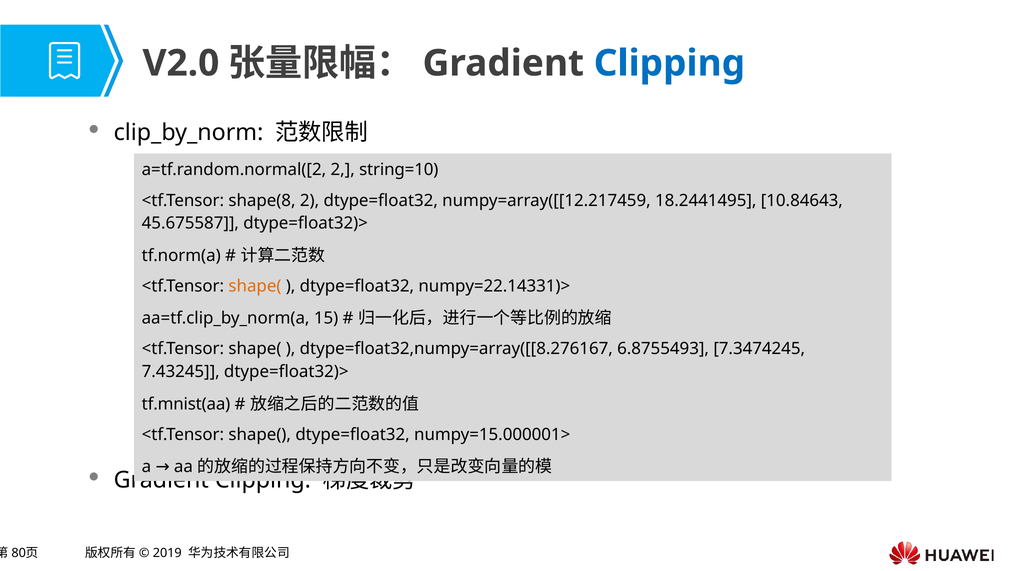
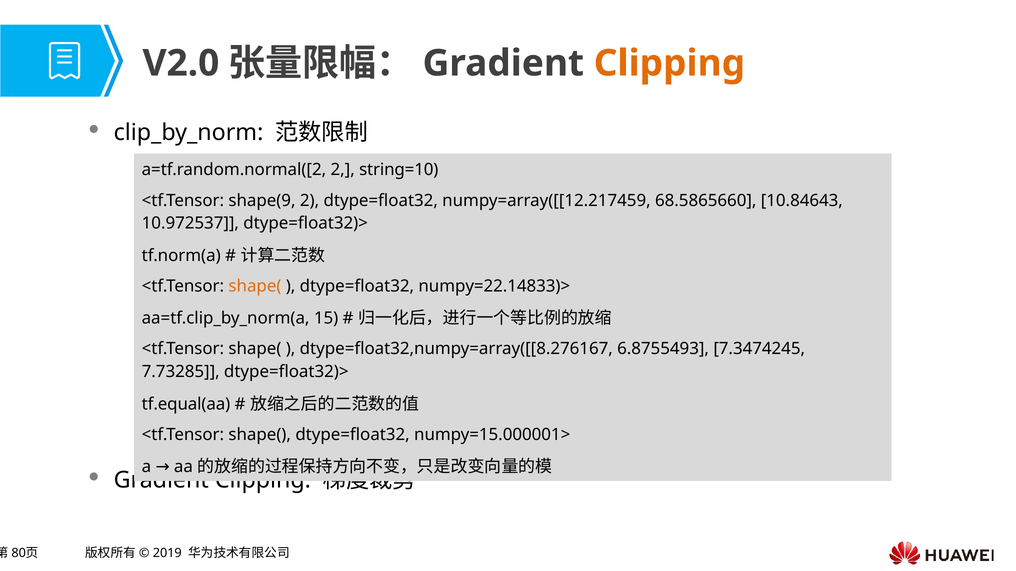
Clipping colour: blue -> orange (669, 63)
shape(8: shape(8 -> shape(9 (262, 201)
18.2441495: 18.2441495 -> 68.5865660 (706, 201)
45.675587: 45.675587 -> 10.972537 (190, 224)
numpy=22.14331)>: numpy=22.14331)> -> numpy=22.14833)> (494, 286)
7.43245: 7.43245 -> 7.73285 (181, 372)
tf.mnist(aa: tf.mnist(aa -> tf.equal(aa (186, 404)
